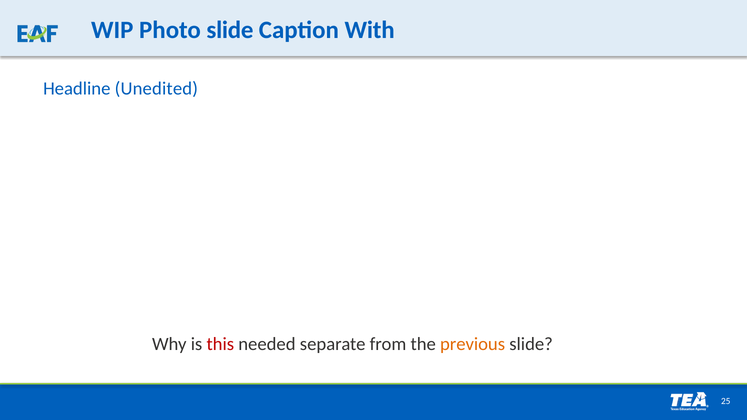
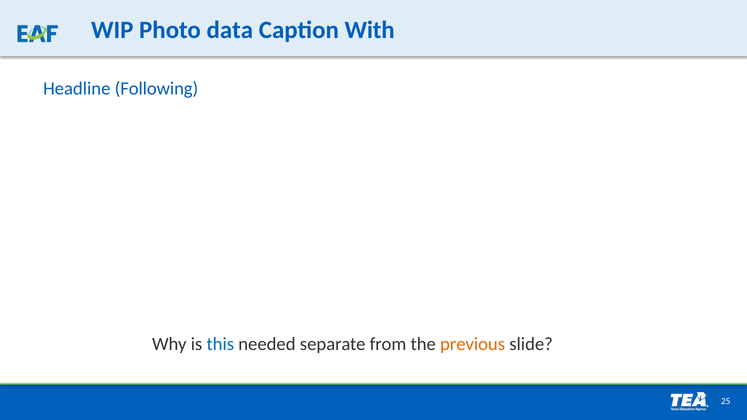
Photo slide: slide -> data (230, 30)
Unedited: Unedited -> Following (156, 89)
this colour: red -> blue (220, 344)
